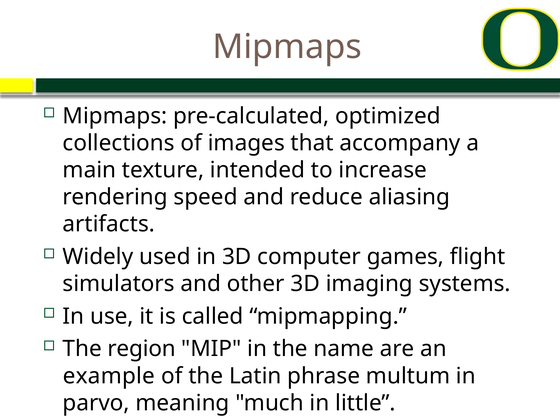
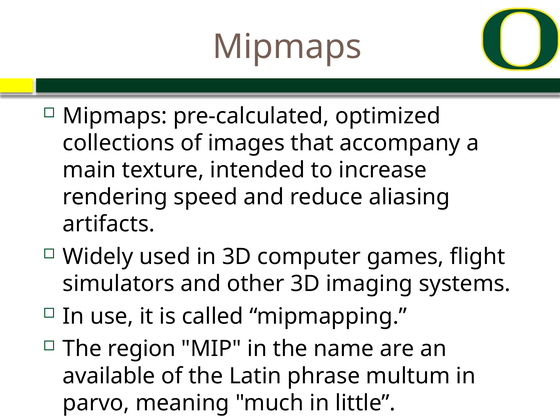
example: example -> available (109, 376)
